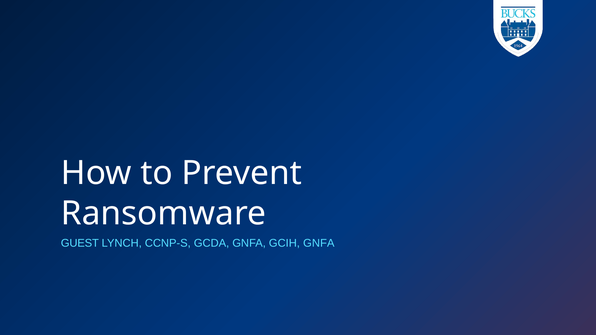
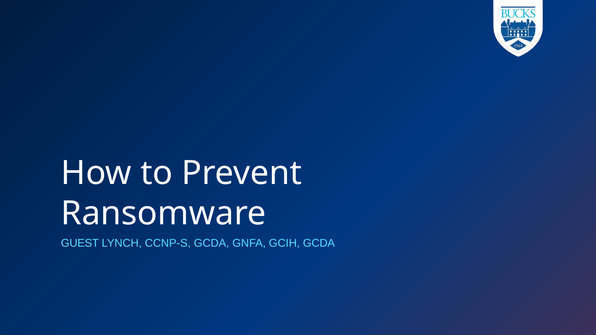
GCIH GNFA: GNFA -> GCDA (319, 243)
